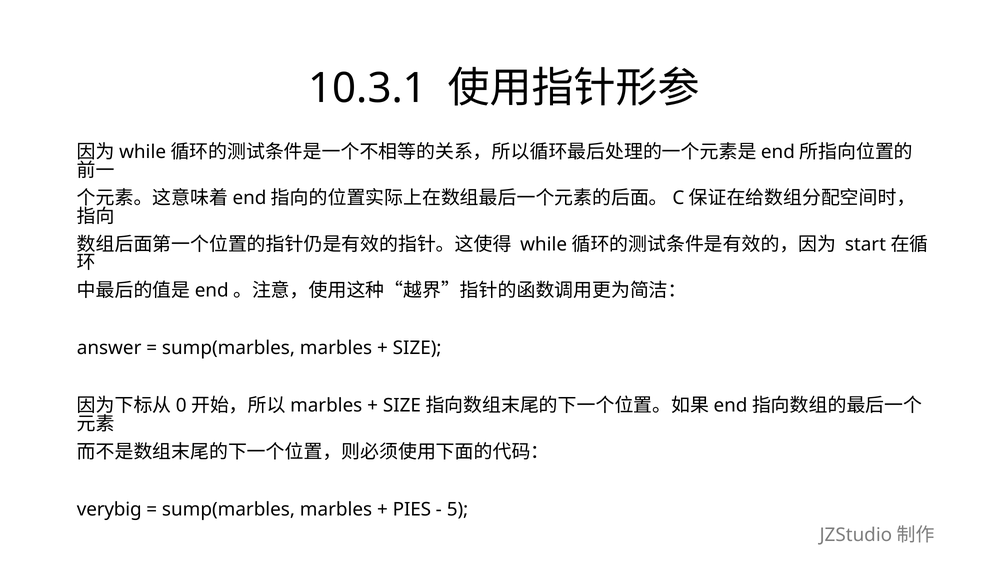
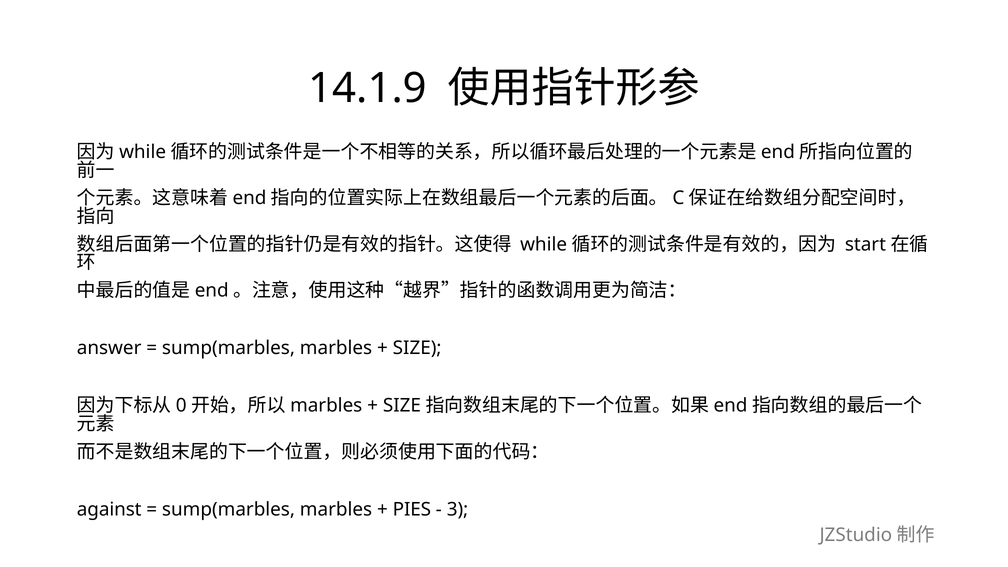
10.3.1: 10.3.1 -> 14.1.9 (368, 88)
verybig: verybig -> against (109, 510)
5: 5 -> 3 (458, 510)
